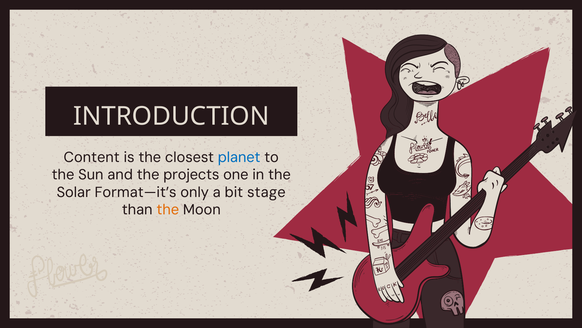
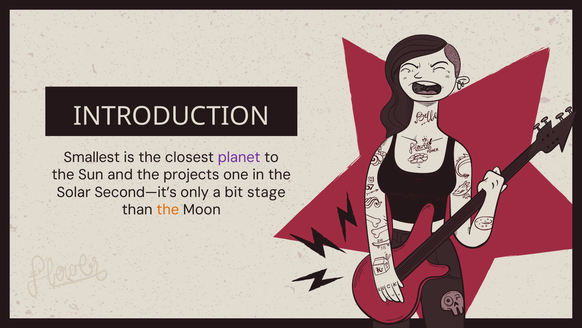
Content: Content -> Smallest (92, 157)
planet colour: blue -> purple (239, 157)
Format—it’s: Format—it’s -> Second—it’s (136, 192)
